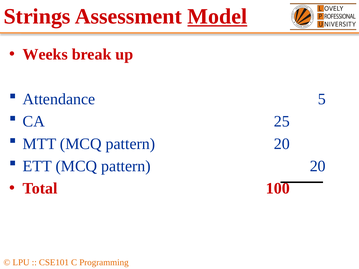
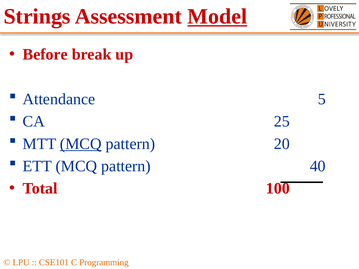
Weeks: Weeks -> Before (45, 55)
MCQ underline: none -> present (81, 144)
ETT MCQ pattern 20: 20 -> 40 (318, 166)
